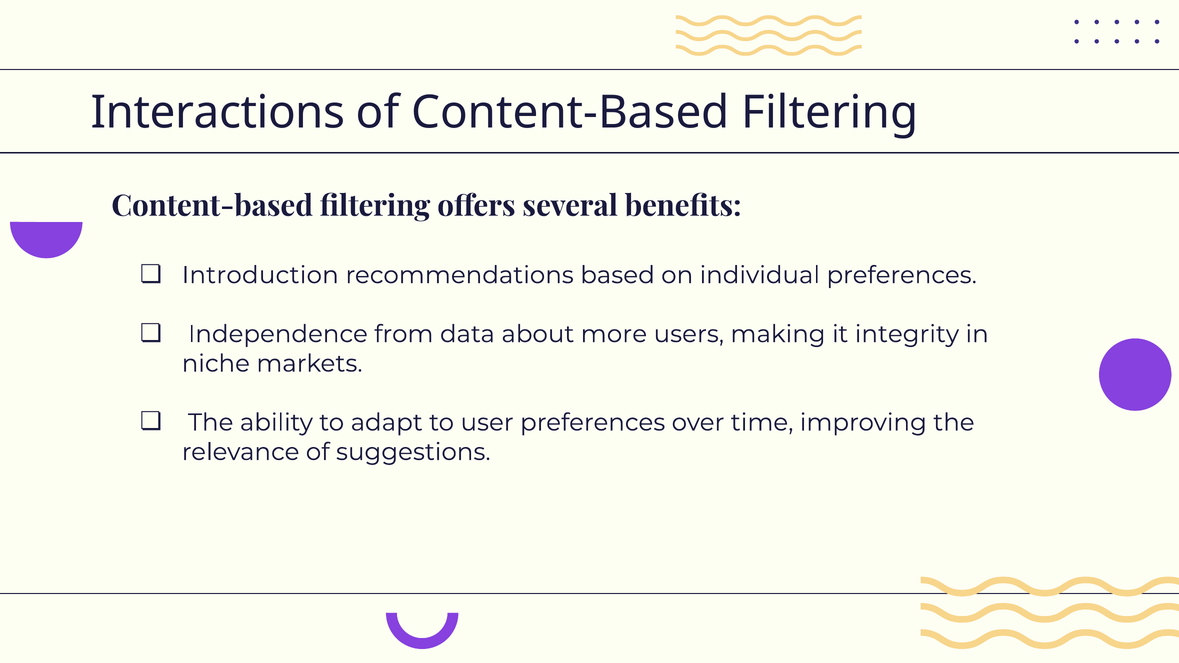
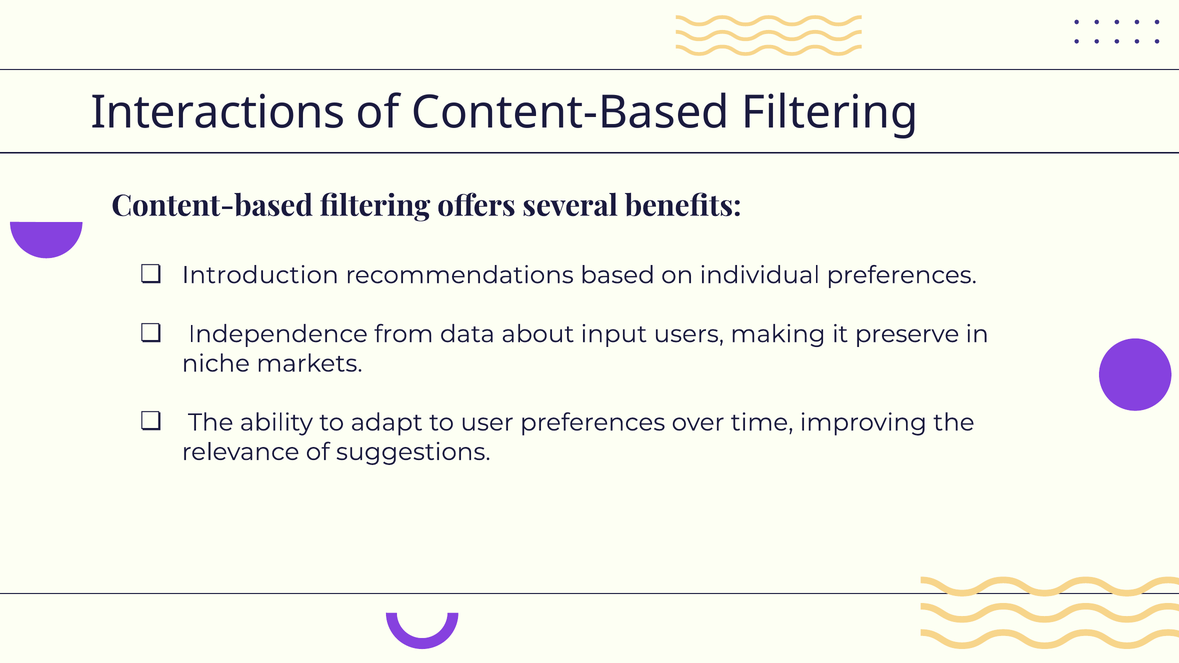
more: more -> input (614, 334)
integrity: integrity -> preserve (907, 334)
